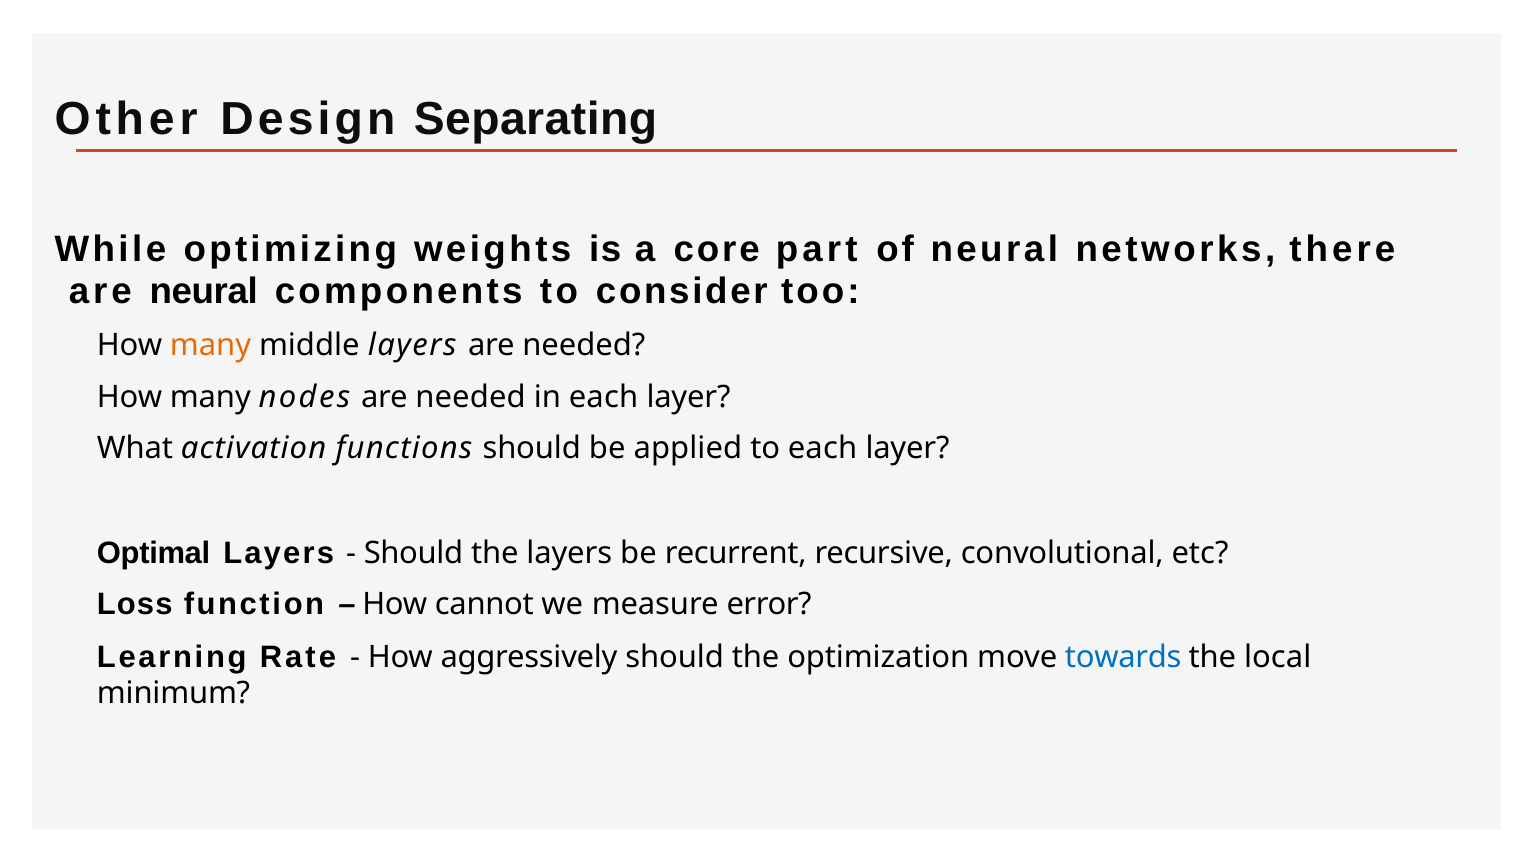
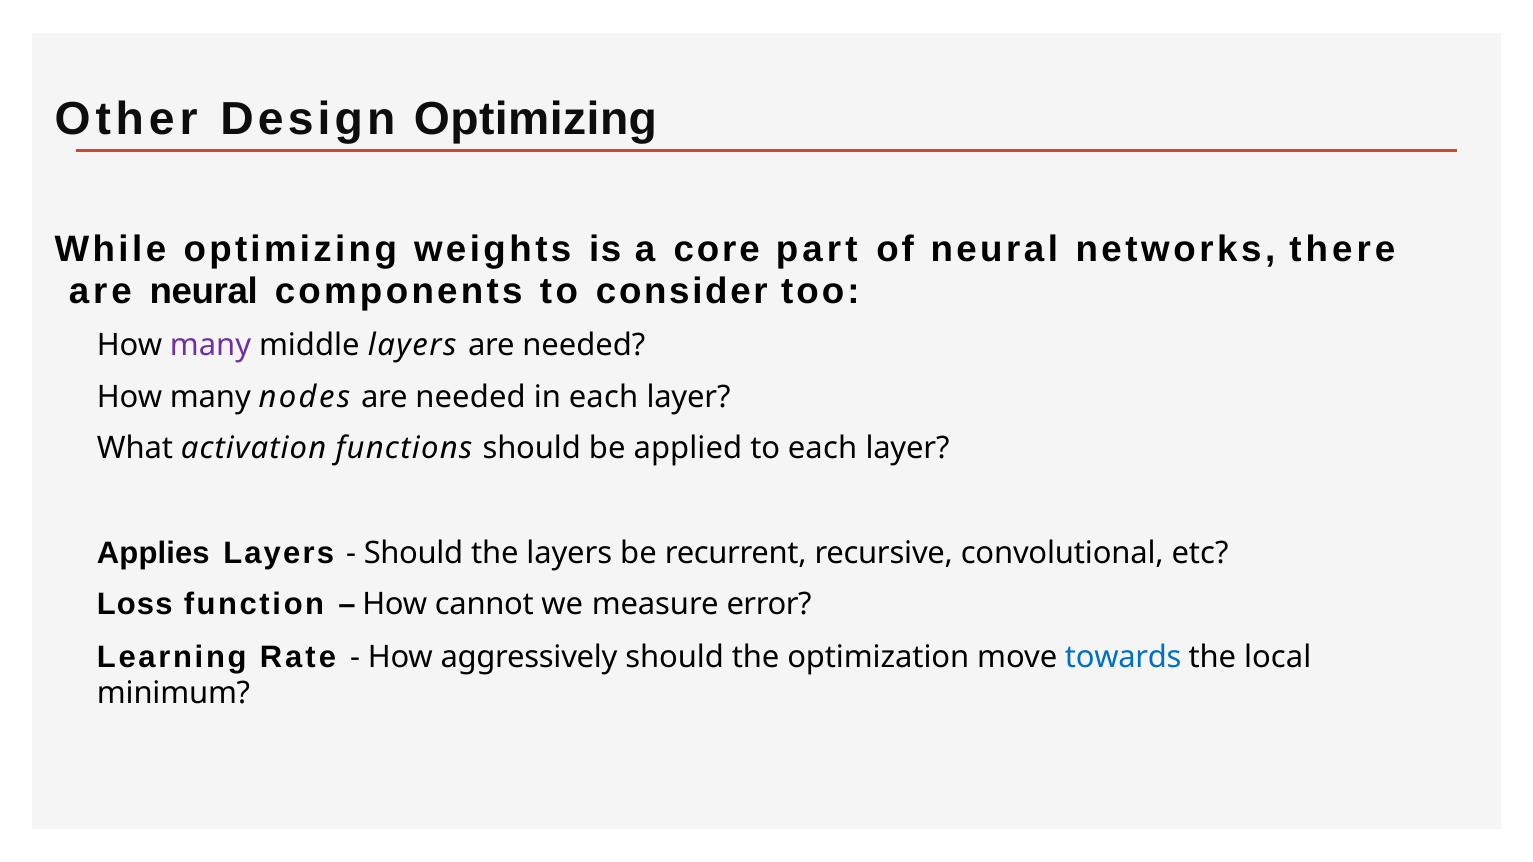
Design Separating: Separating -> Optimizing (535, 120)
many colour: orange -> purple (210, 345)
Optimal: Optimal -> Applies (153, 553)
